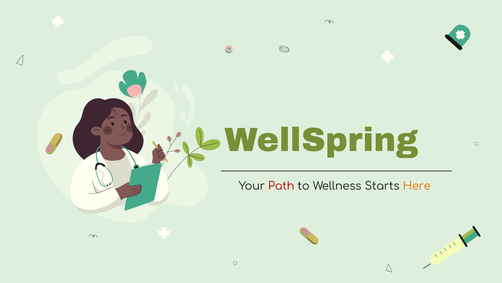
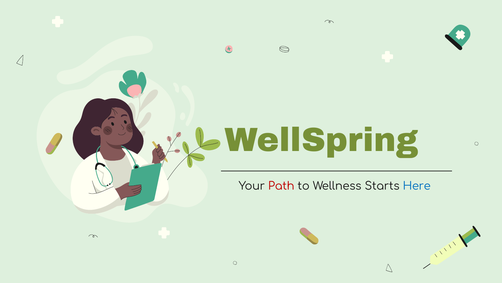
Here colour: orange -> blue (417, 186)
